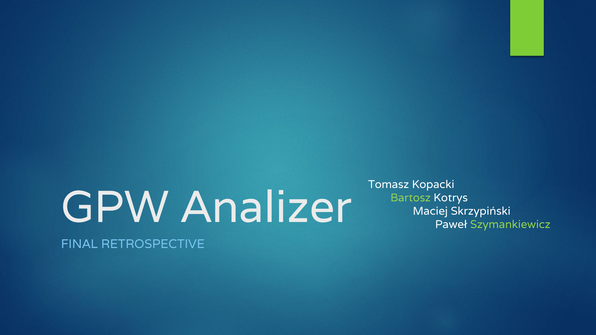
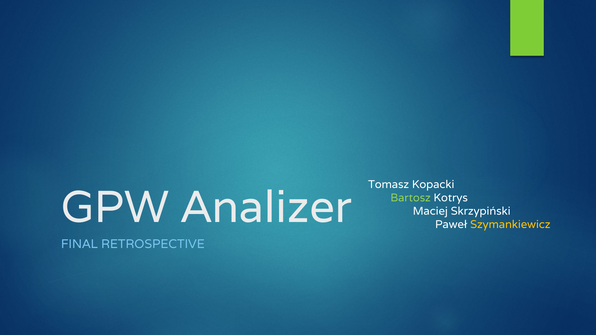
Szymankiewicz colour: light green -> yellow (510, 225)
